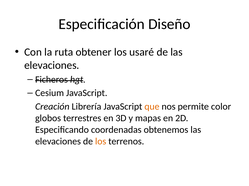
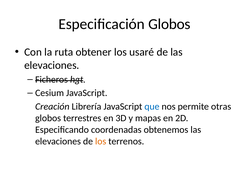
Especificación Diseño: Diseño -> Globos (169, 24)
que colour: orange -> blue (152, 107)
color: color -> otras (221, 107)
